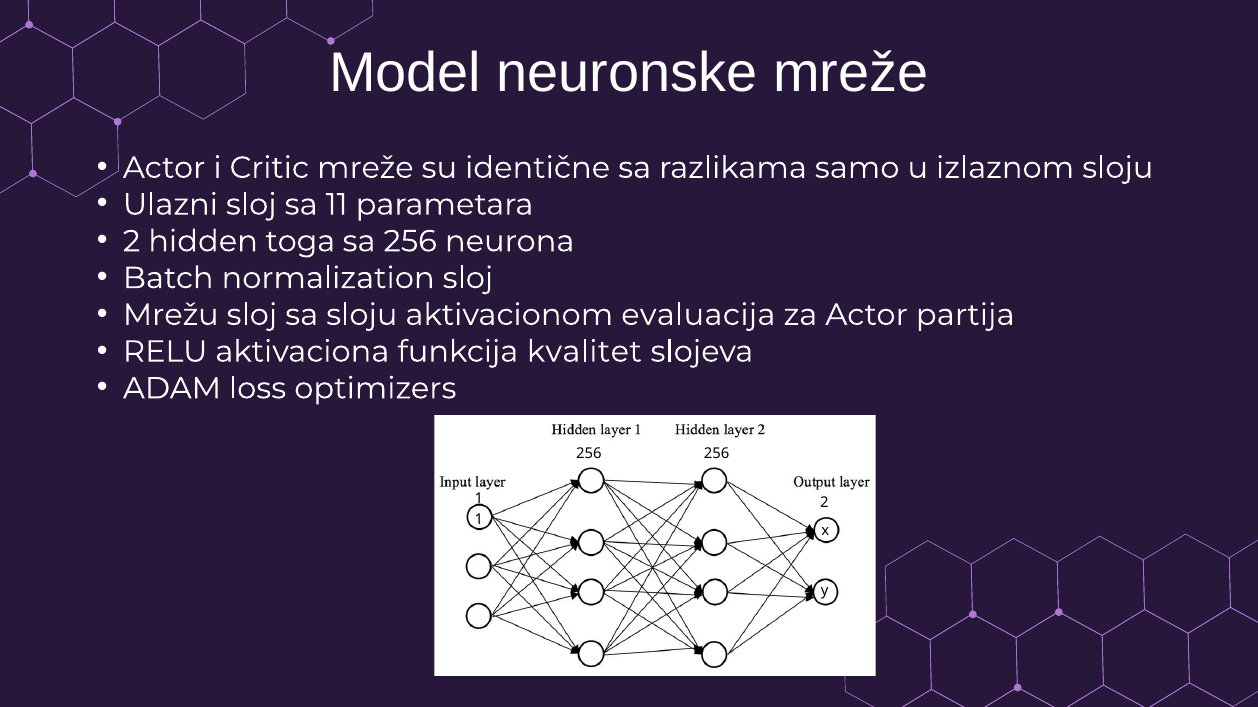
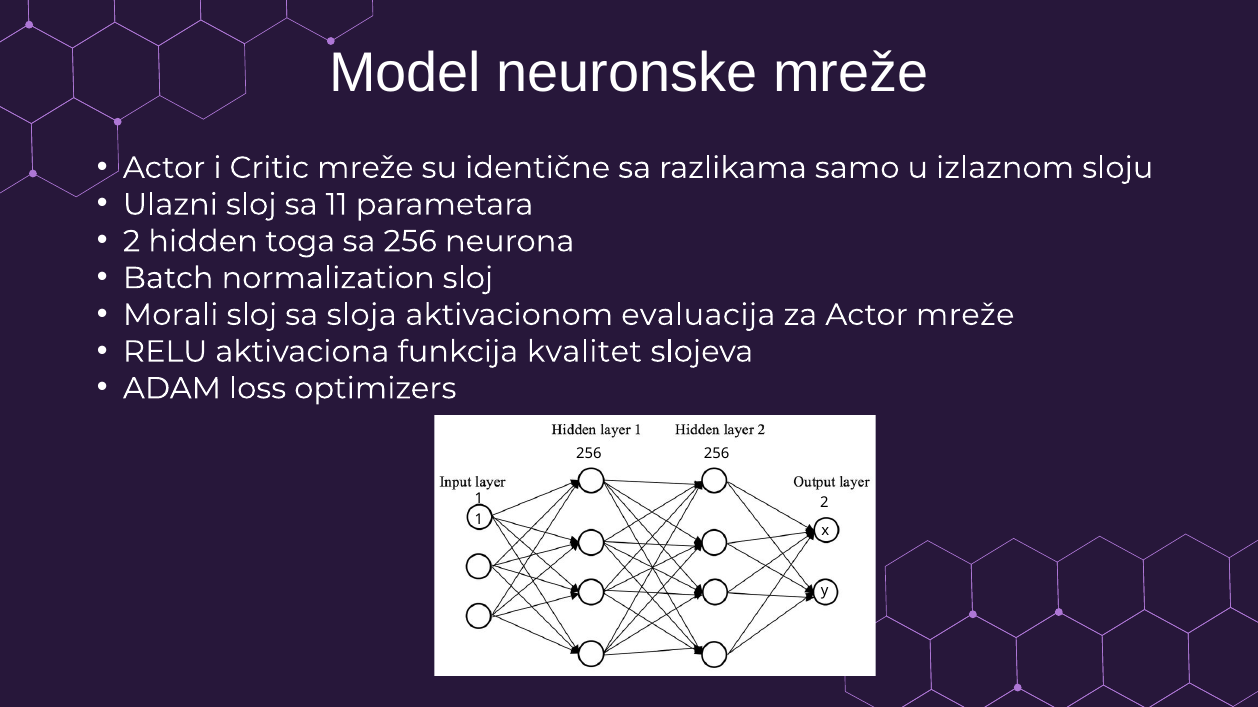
Mrežu: Mrežu -> Morali (171, 315)
sa sloju: sloju -> sloja (362, 315)
Actor partija: partija -> mreže (965, 315)
